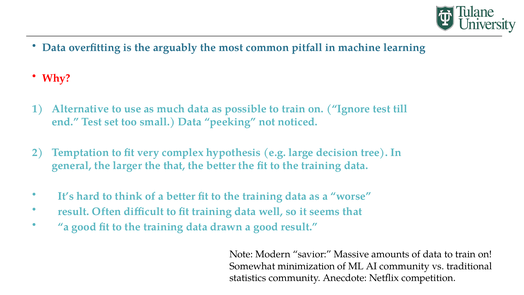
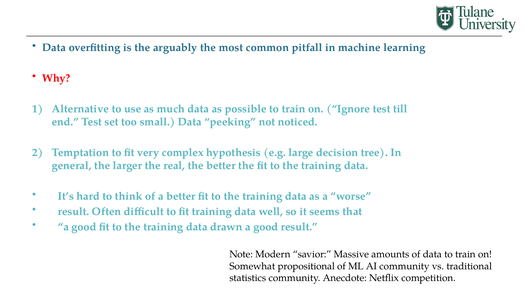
the that: that -> real (174, 165)
minimization: minimization -> propositional (306, 266)
